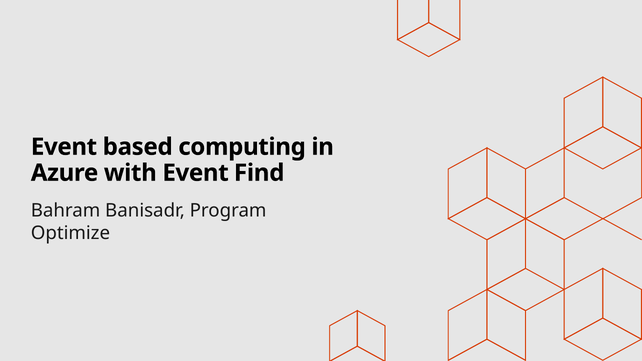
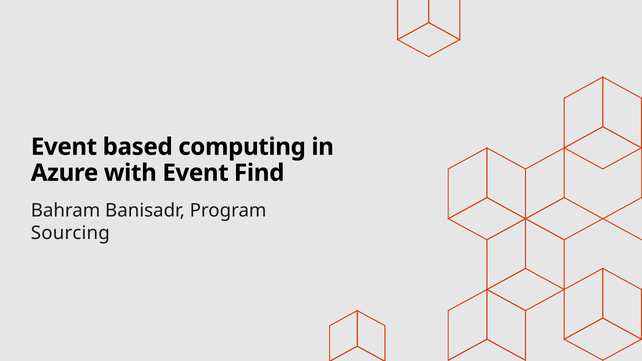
Optimize: Optimize -> Sourcing (70, 233)
